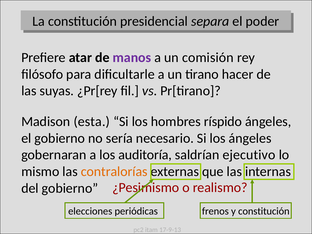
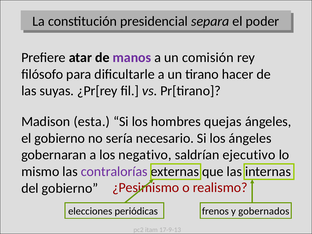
ríspido: ríspido -> quejas (223, 122)
auditoría: auditoría -> negativo (145, 155)
contralorías colour: orange -> purple (114, 172)
y constitución: constitución -> gobernados (264, 211)
